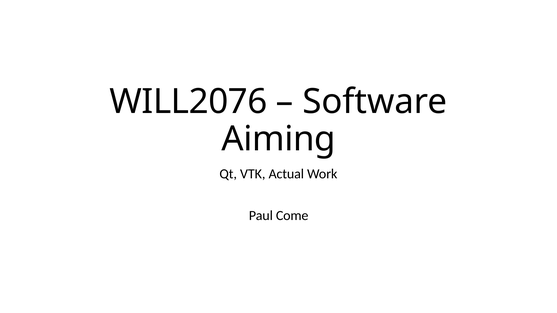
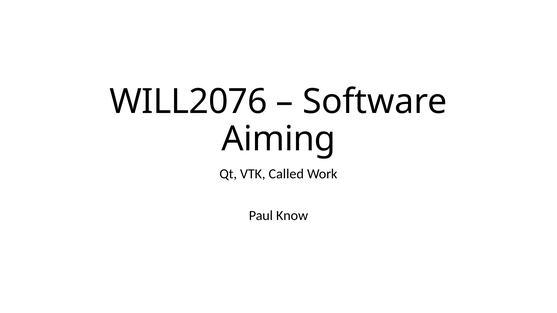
Actual: Actual -> Called (286, 174)
Come: Come -> Know (292, 216)
